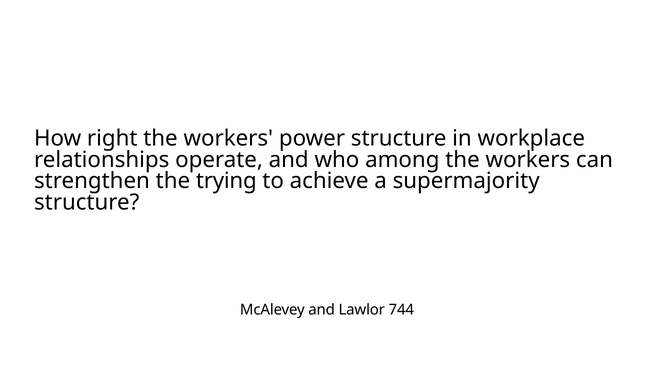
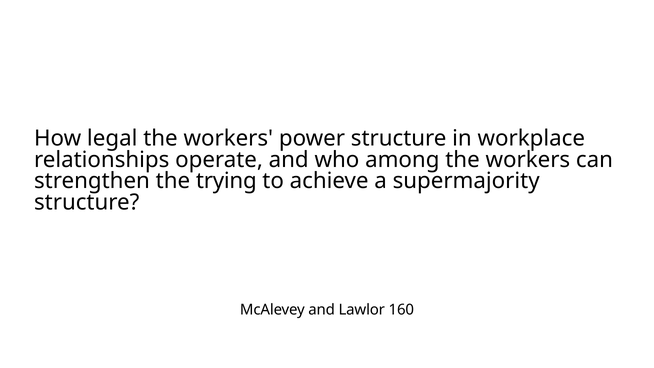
right: right -> legal (112, 138)
744: 744 -> 160 (401, 310)
